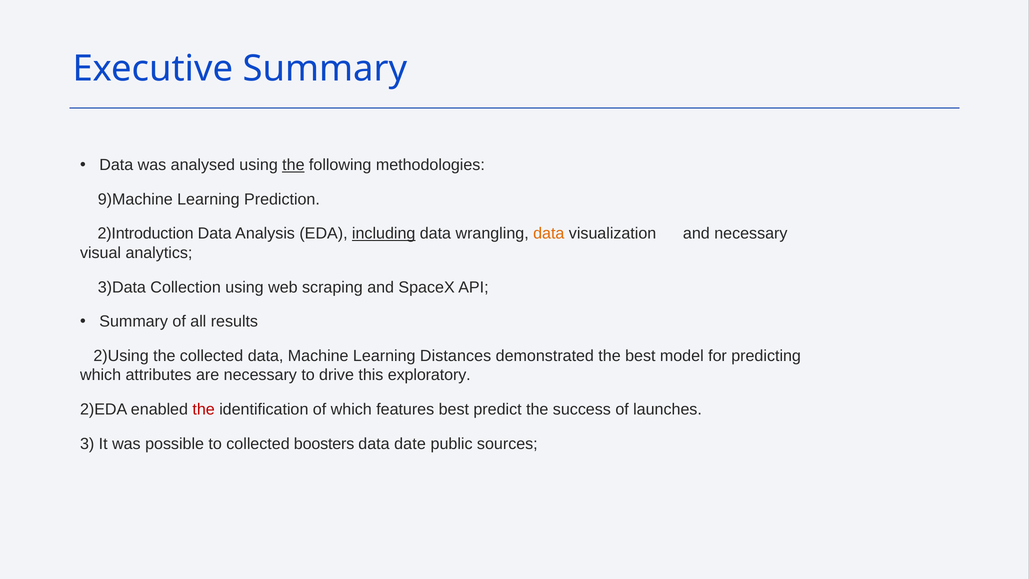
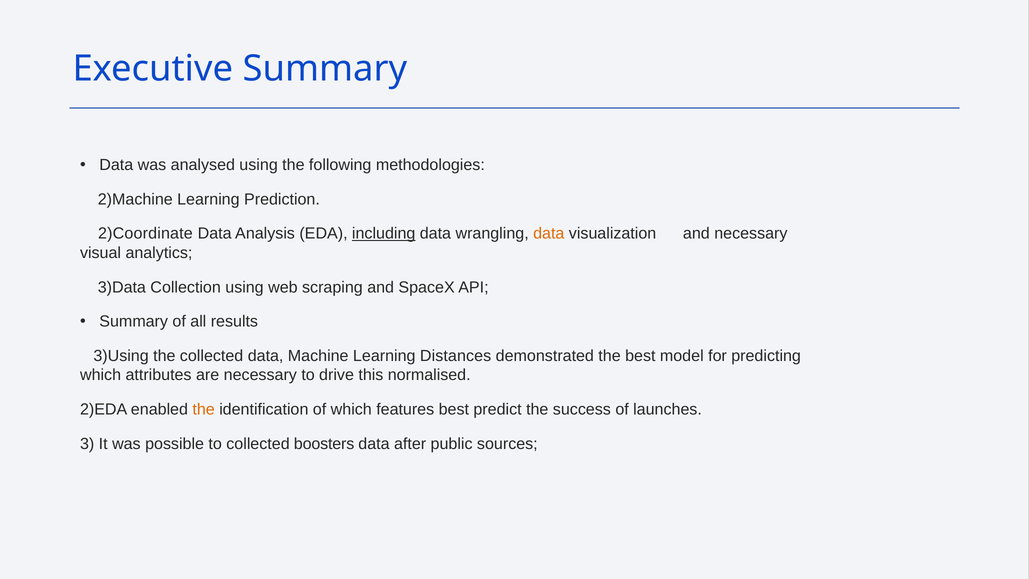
the underline: present -> none (293, 165)
9)Machine: 9)Machine -> 2)Machine (135, 199)
2)Introduction: 2)Introduction -> 2)Coordinate (145, 234)
2)Using: 2)Using -> 3)Using (121, 356)
exploratory: exploratory -> normalised (429, 375)
the colour: red -> orange (204, 409)
date: date -> after (410, 444)
